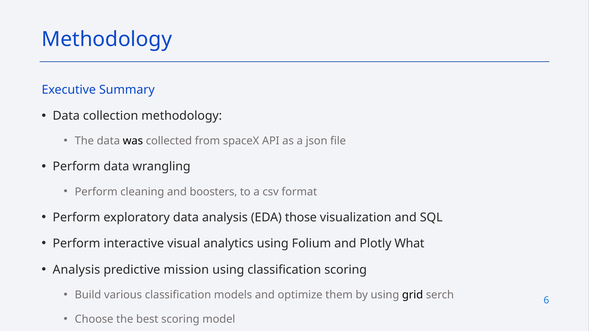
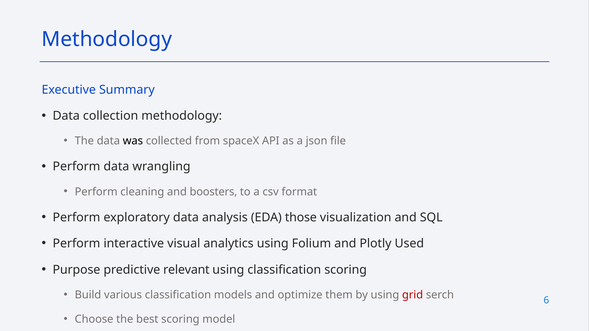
What: What -> Used (409, 244)
Analysis: Analysis -> Purpose (76, 270)
mission: mission -> relevant (186, 270)
grid colour: black -> red (413, 295)
